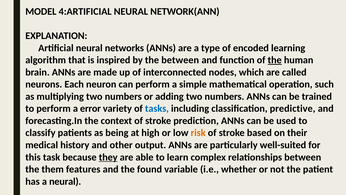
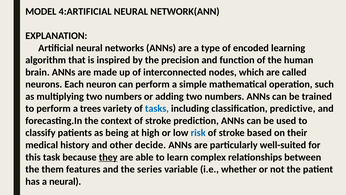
the between: between -> precision (180, 60)
the underline: present -> none (275, 60)
error: error -> trees (90, 108)
risk colour: orange -> blue (198, 133)
output: output -> decide (150, 145)
found: found -> series (149, 169)
